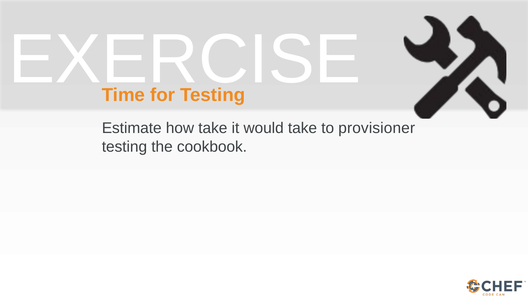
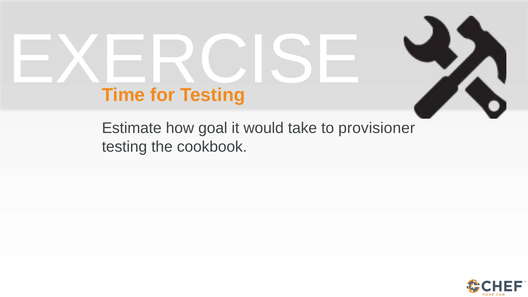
how take: take -> goal (213, 128)
